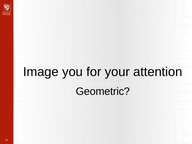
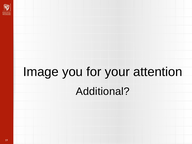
Geometric: Geometric -> Additional (103, 91)
